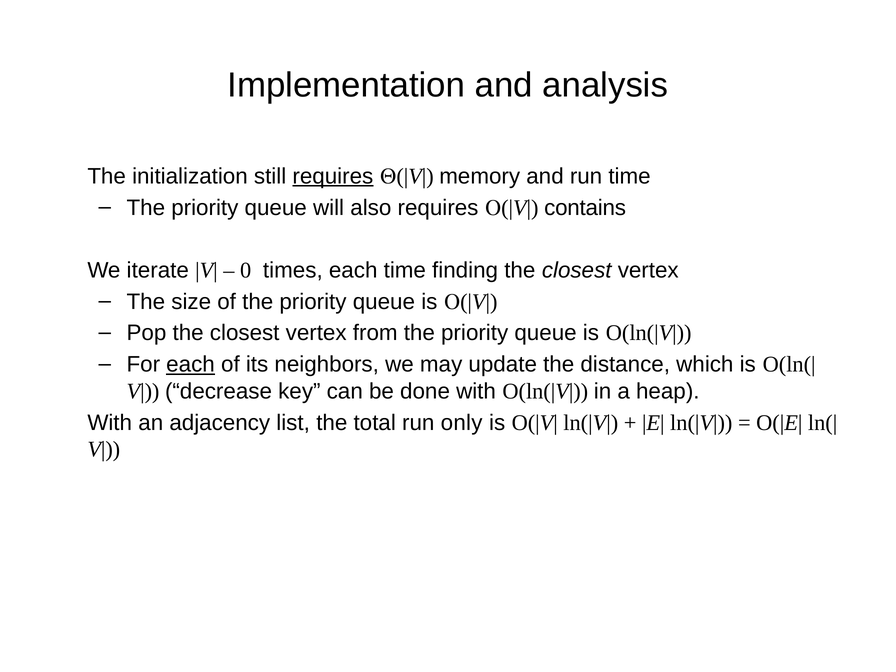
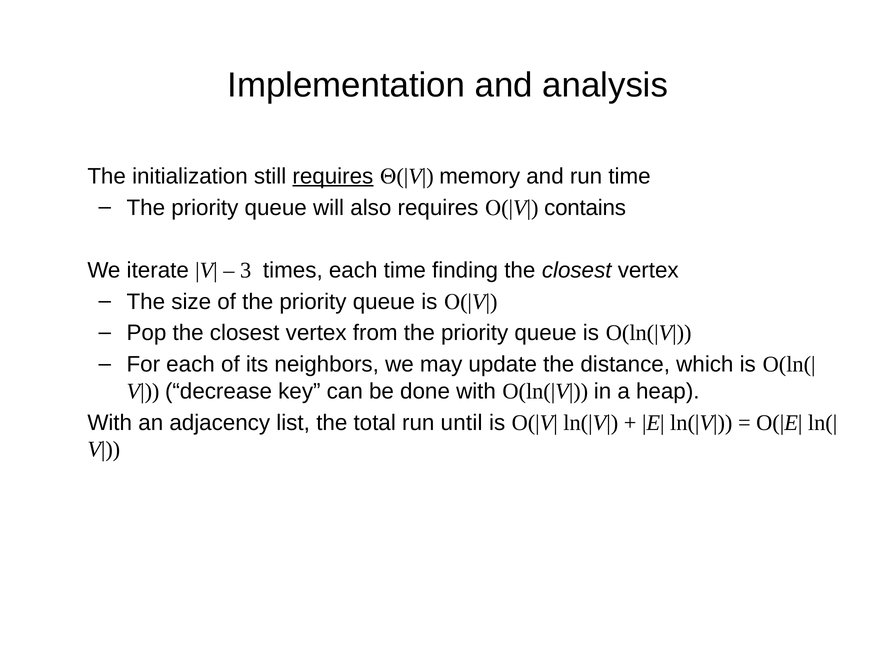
0: 0 -> 3 (246, 270)
each underline: present -> none (191, 364)
only: only -> until (462, 423)
